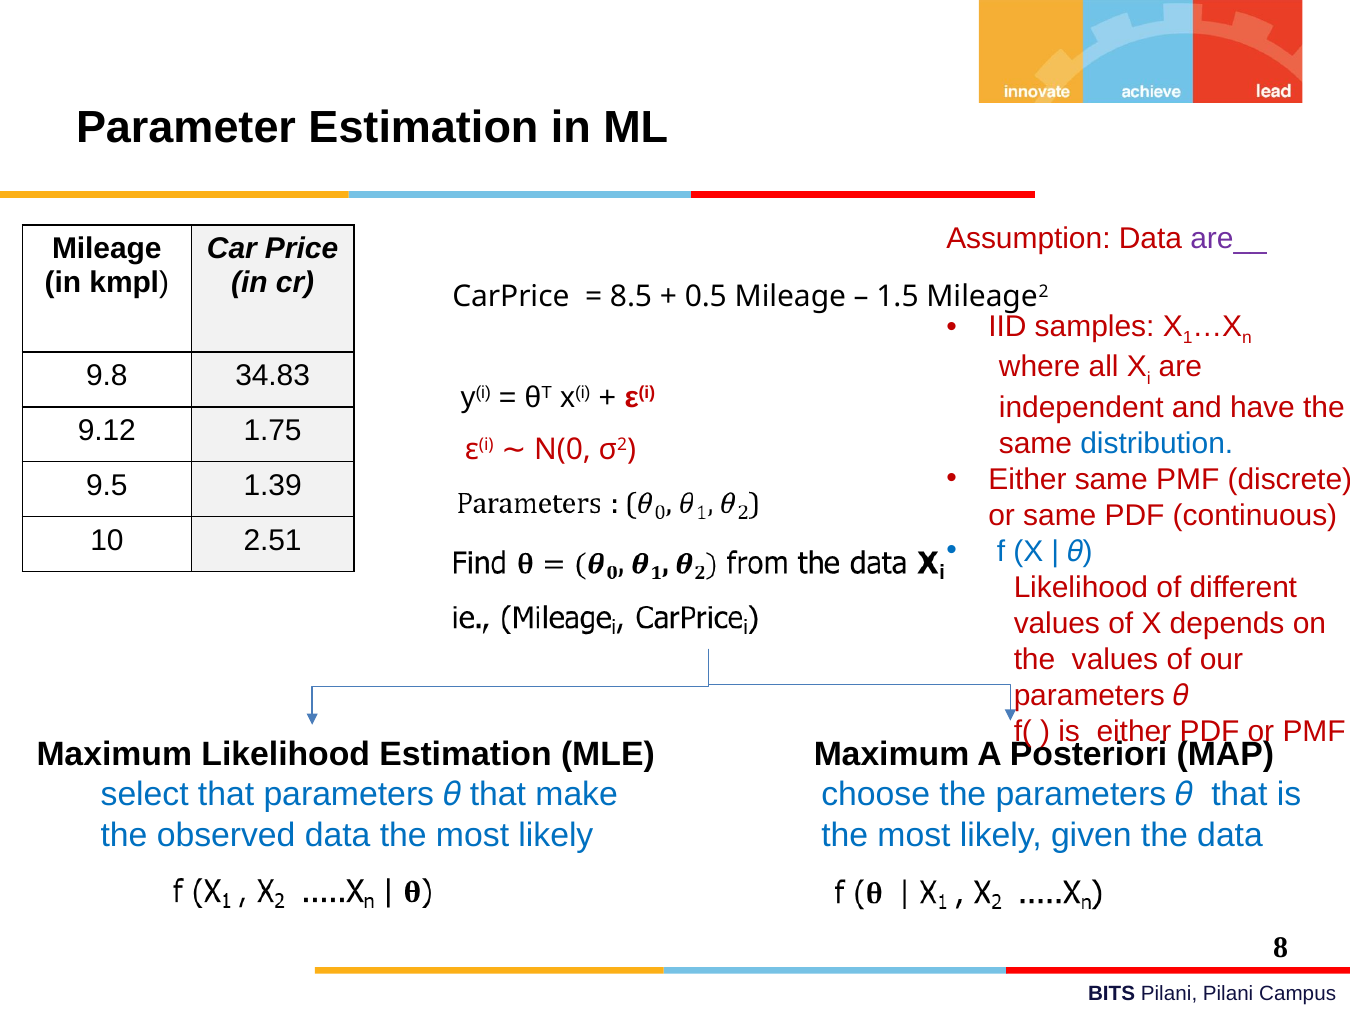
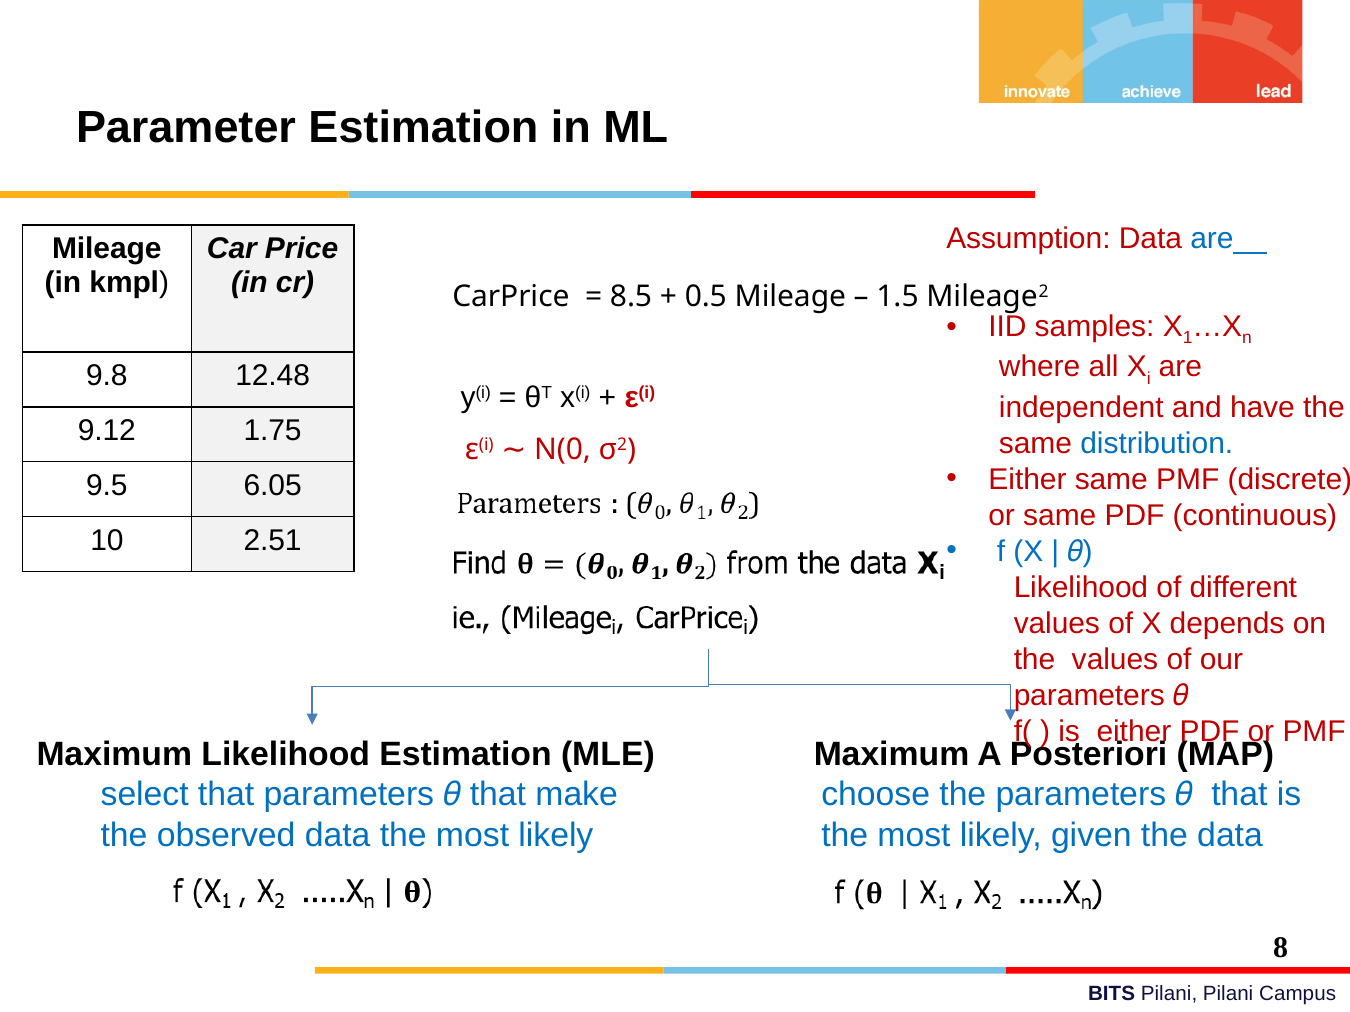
are__ colour: purple -> blue (1229, 239)
34.83: 34.83 -> 12.48 (273, 376)
1.39: 1.39 -> 6.05 (273, 486)
